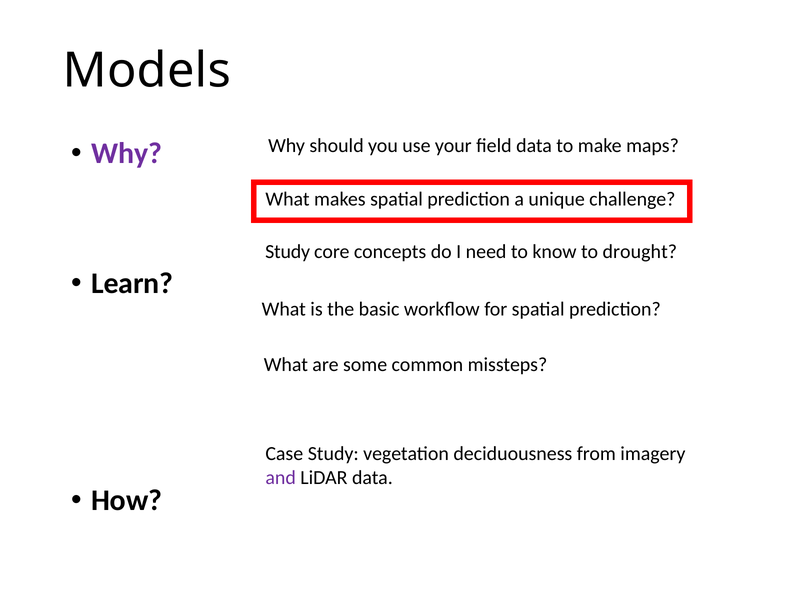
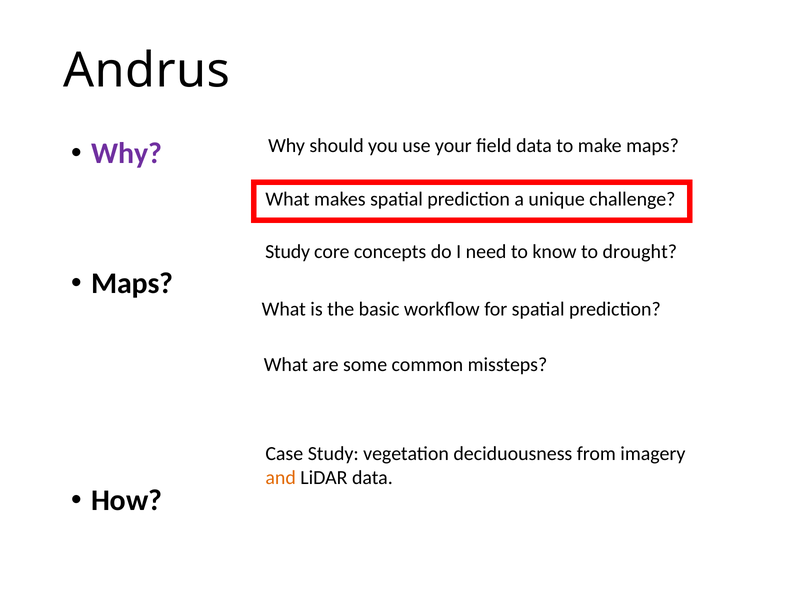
Models: Models -> Andrus (147, 71)
Learn: Learn -> Maps (132, 283)
and colour: purple -> orange (281, 477)
